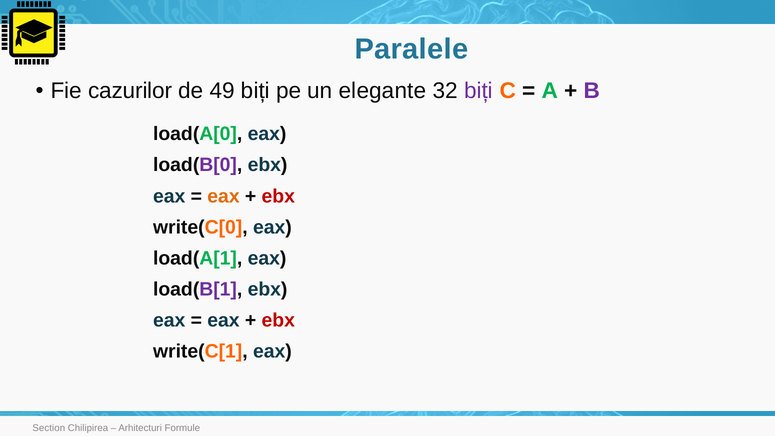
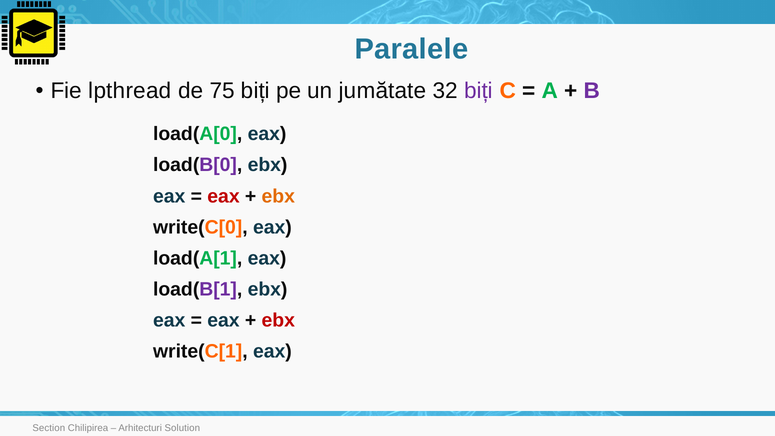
cazurilor: cazurilor -> lpthread (130, 91)
49: 49 -> 75 (222, 91)
elegante: elegante -> jumătate (383, 91)
eax colour: orange -> red (224, 196)
ebx colour: red -> orange (278, 196)
Formule: Formule -> Solution (182, 428)
